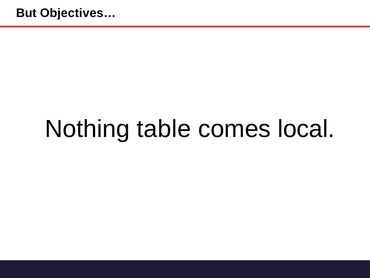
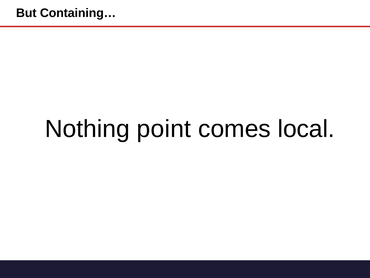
Objectives…: Objectives… -> Containing… (78, 13)
table: table -> point (164, 129)
